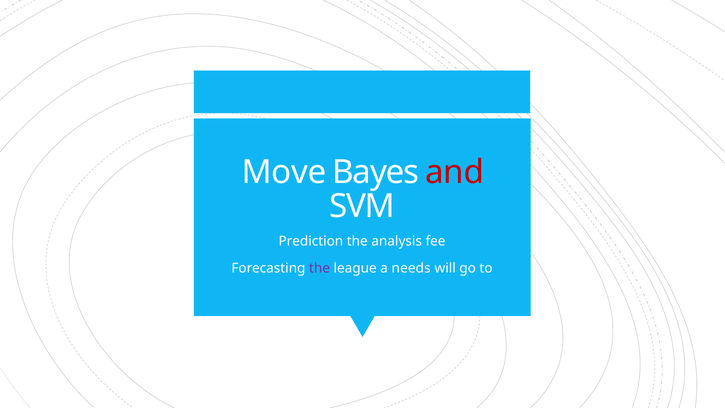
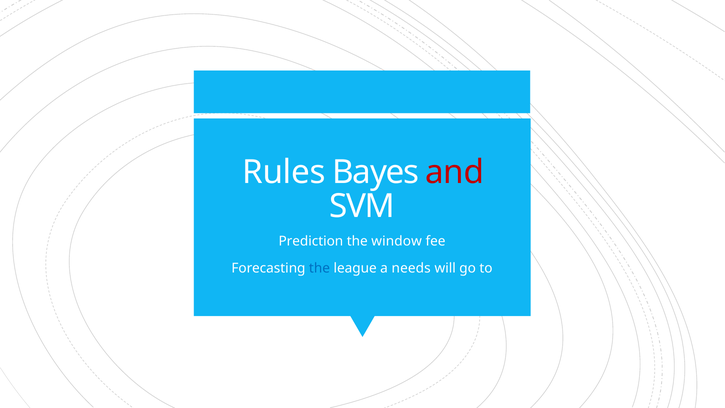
Move: Move -> Rules (284, 172)
analysis: analysis -> window (397, 241)
the colour: purple -> blue (319, 268)
